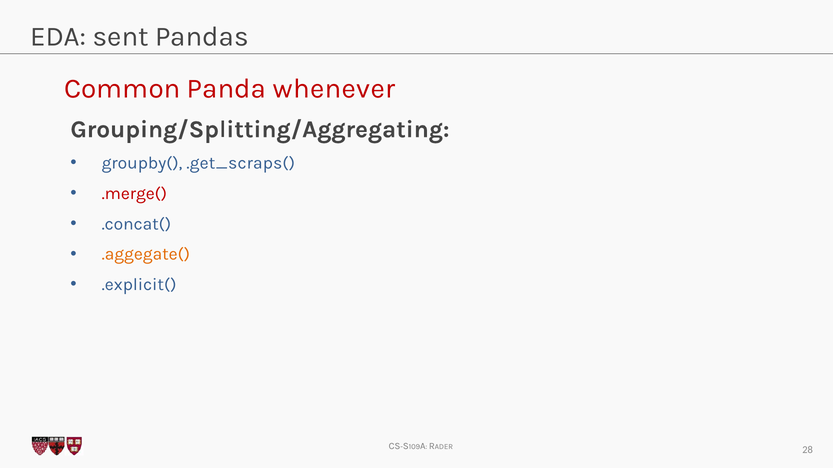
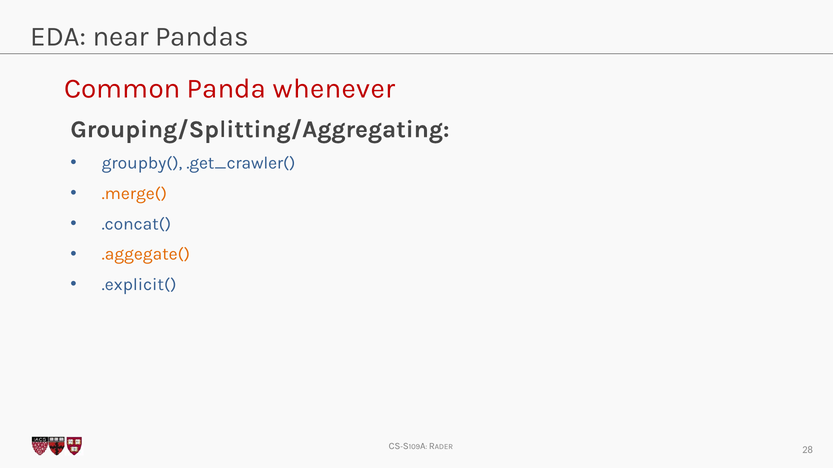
sent: sent -> near (121, 36)
.get_scraps(: .get_scraps( -> .get_crawler( (241, 163)
.merge( colour: red -> orange (134, 194)
